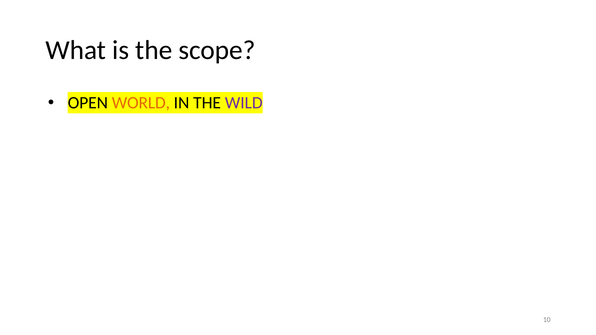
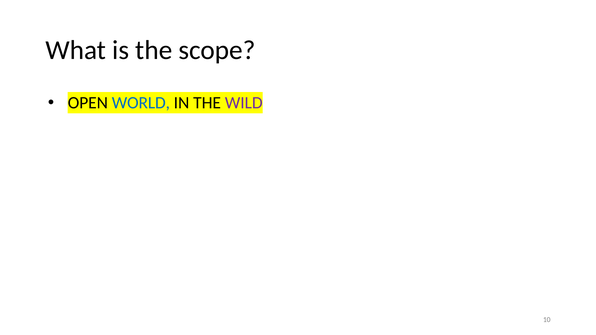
WORLD colour: orange -> blue (141, 103)
